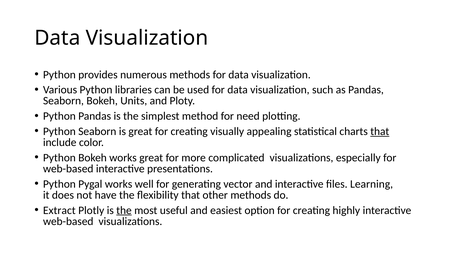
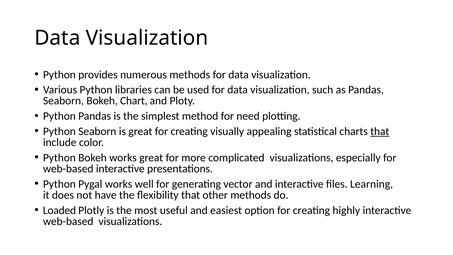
Units: Units -> Chart (134, 101)
Extract: Extract -> Loaded (59, 210)
the underline: present -> none (124, 210)
